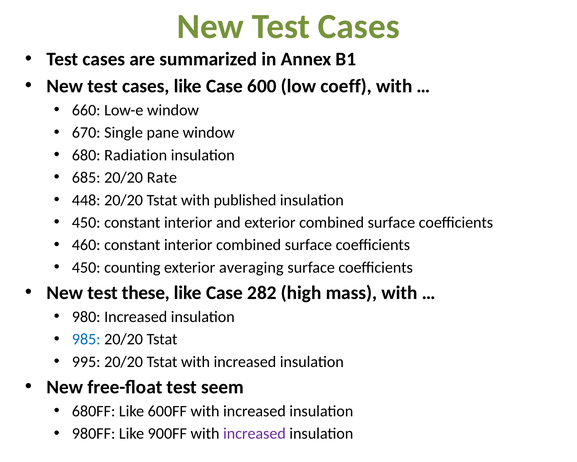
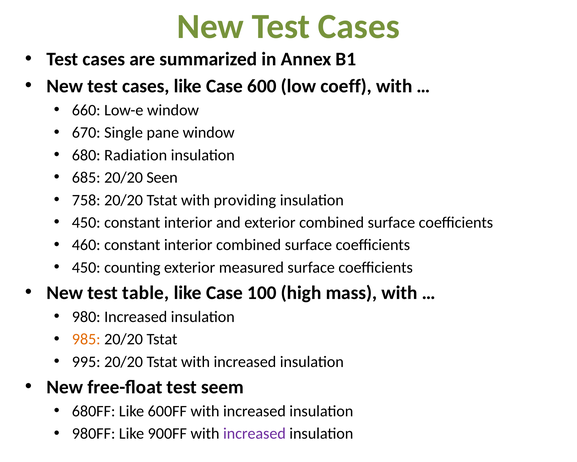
Rate: Rate -> Seen (162, 177)
448: 448 -> 758 (86, 200)
published: published -> providing (245, 200)
averaging: averaging -> measured (251, 267)
these: these -> table (146, 292)
282: 282 -> 100 (262, 292)
985 colour: blue -> orange (86, 339)
